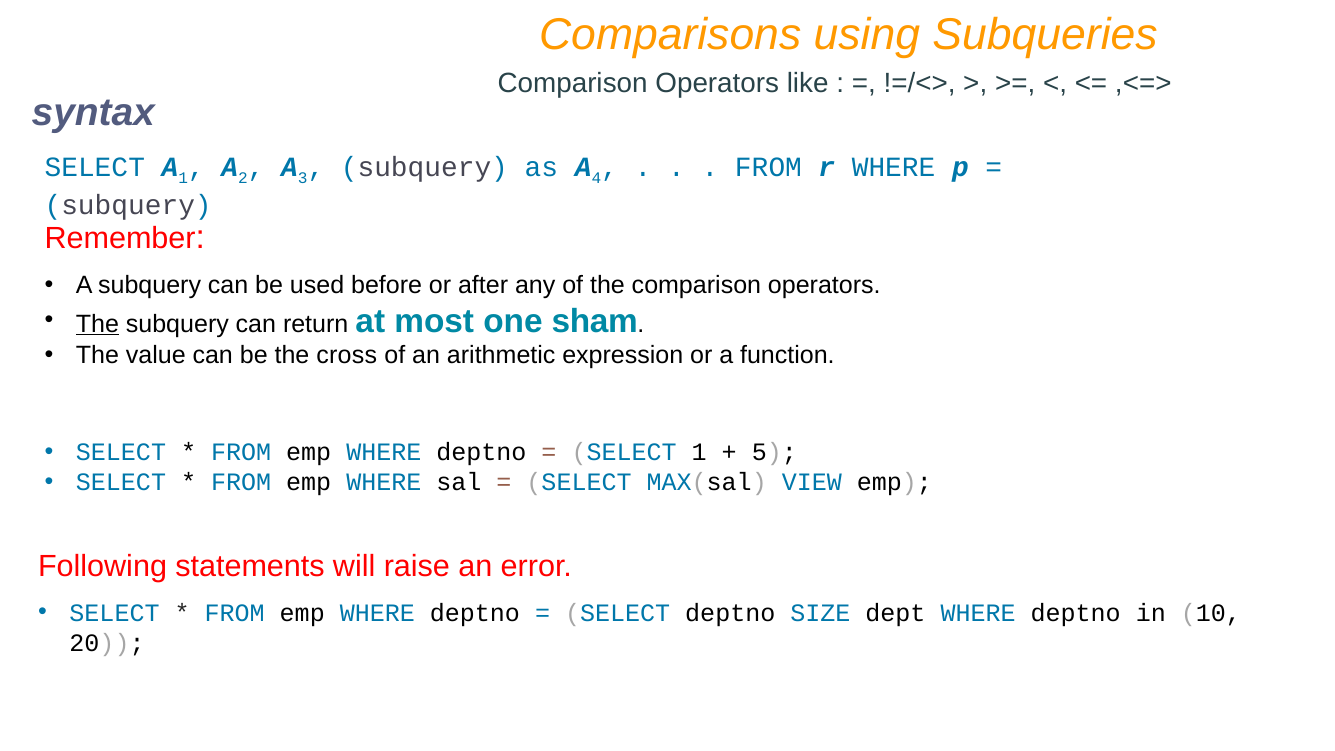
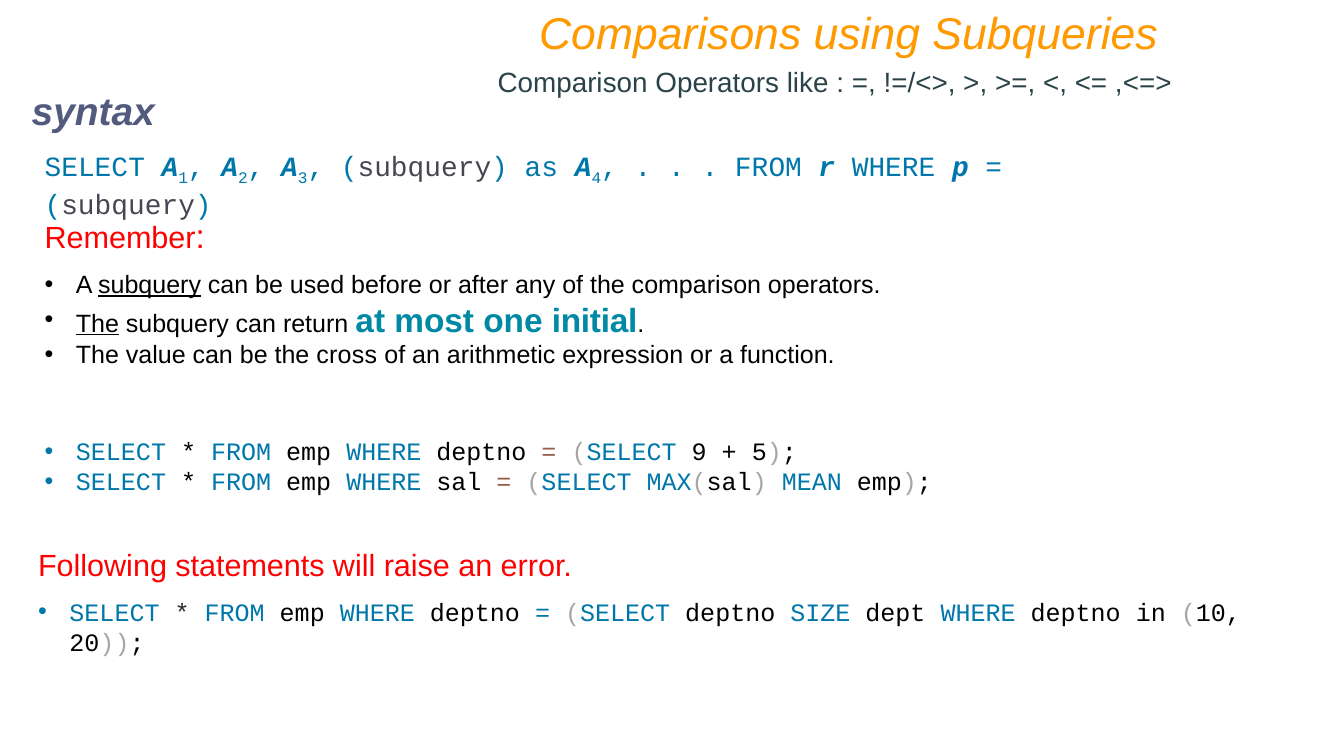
subquery underline: none -> present (150, 285)
sham: sham -> initial (595, 321)
SELECT 1: 1 -> 9 (699, 453)
VIEW: VIEW -> MEAN (812, 483)
